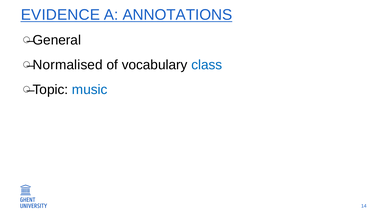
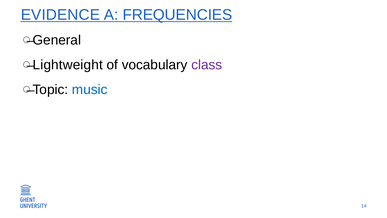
ANNOTATIONS: ANNOTATIONS -> FREQUENCIES (177, 15)
Normalised: Normalised -> Lightweight (68, 65)
class colour: blue -> purple (207, 65)
